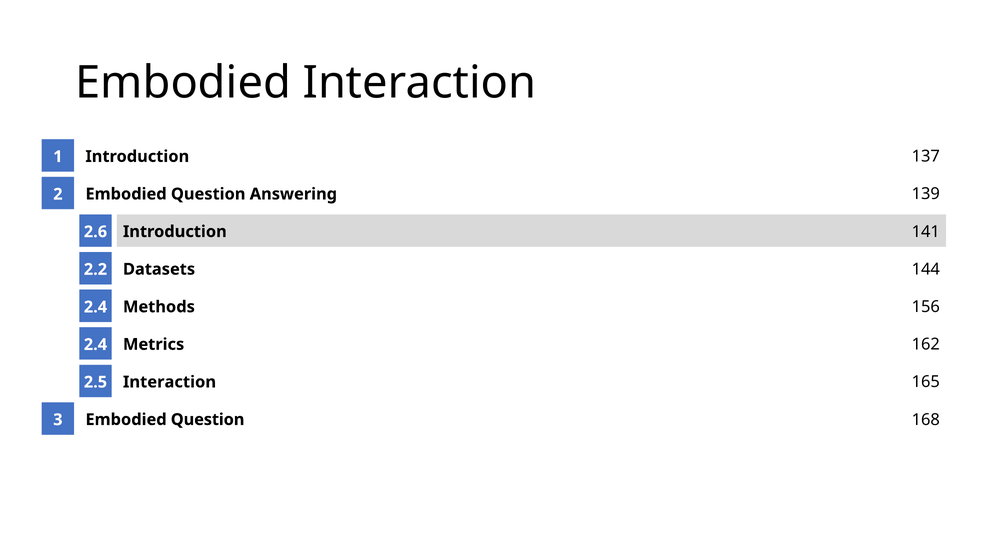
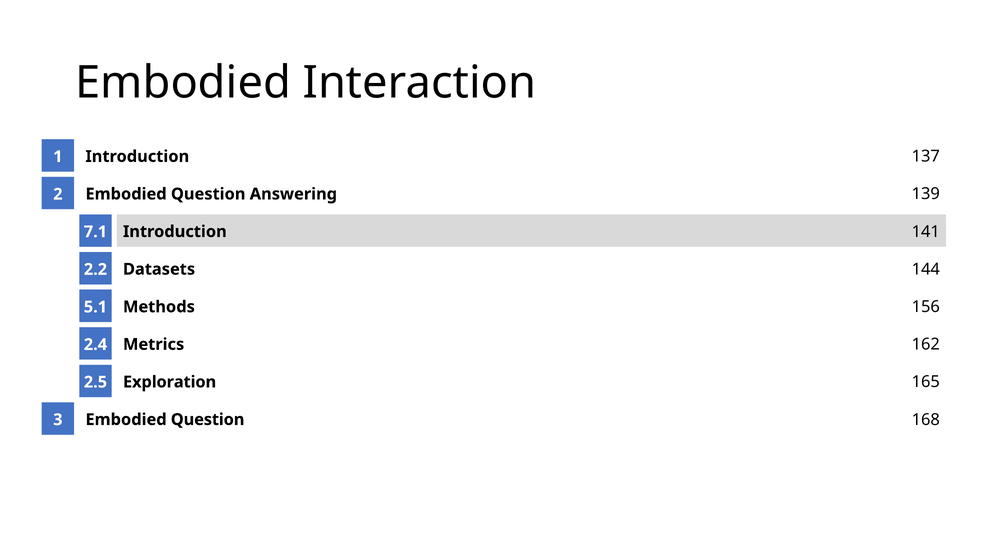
2.6: 2.6 -> 7.1 (95, 232)
2.4: 2.4 -> 5.1 (95, 307)
Interaction: Interaction -> Exploration (170, 382)
